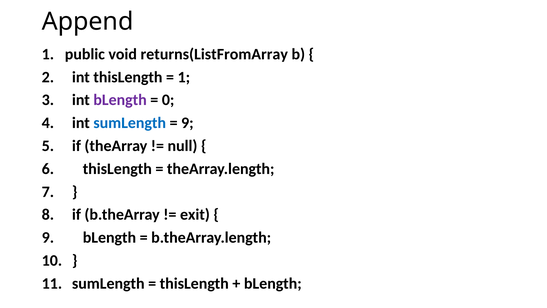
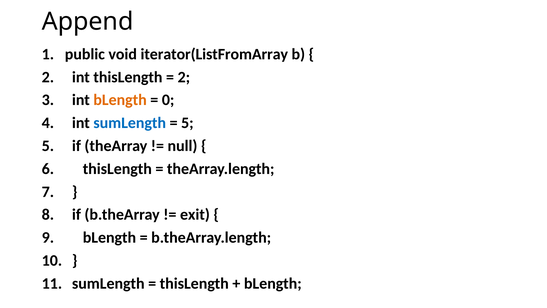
returns(ListFromArray: returns(ListFromArray -> iterator(ListFromArray (214, 54)
1: 1 -> 2 (184, 77)
bLength colour: purple -> orange (120, 100)
9: 9 -> 5 (187, 123)
